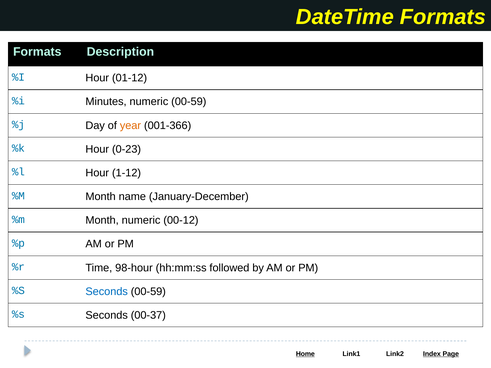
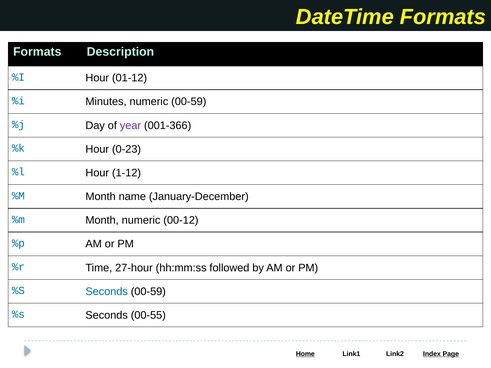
year colour: orange -> purple (130, 126)
98-hour: 98-hour -> 27-hour (134, 268)
00-37: 00-37 -> 00-55 (148, 315)
